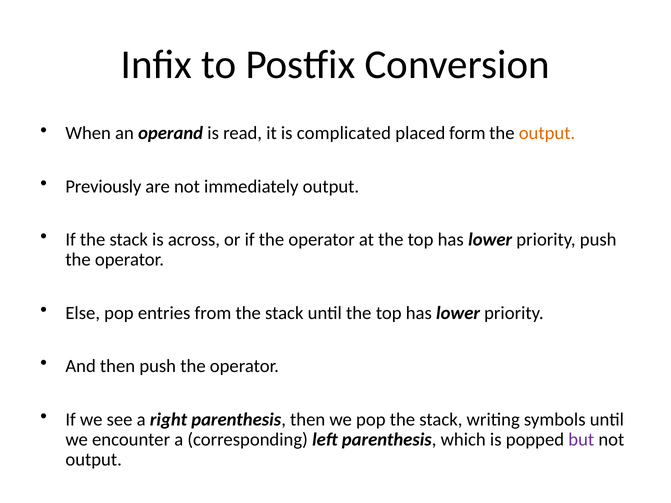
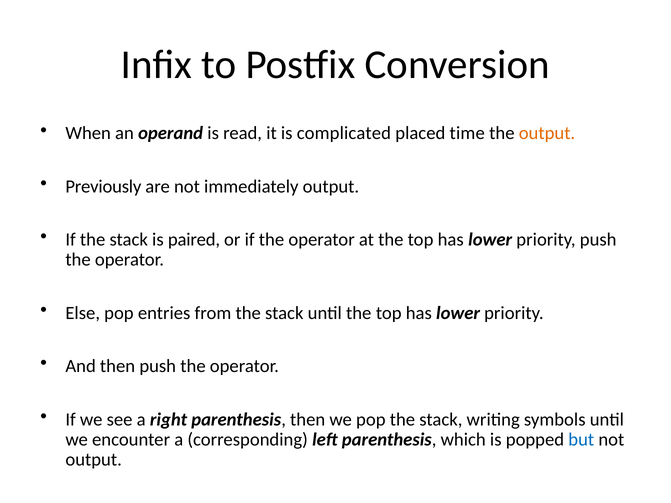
form: form -> time (467, 133)
across: across -> paired (194, 240)
but colour: purple -> blue (581, 440)
